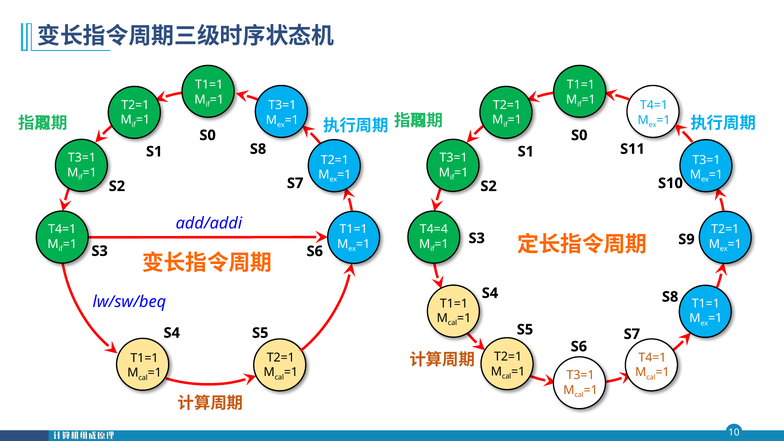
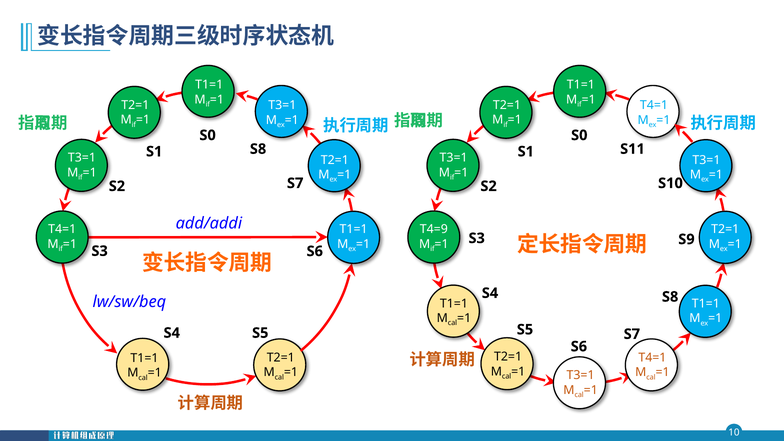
T4=4: T4=4 -> T4=9 (434, 229)
